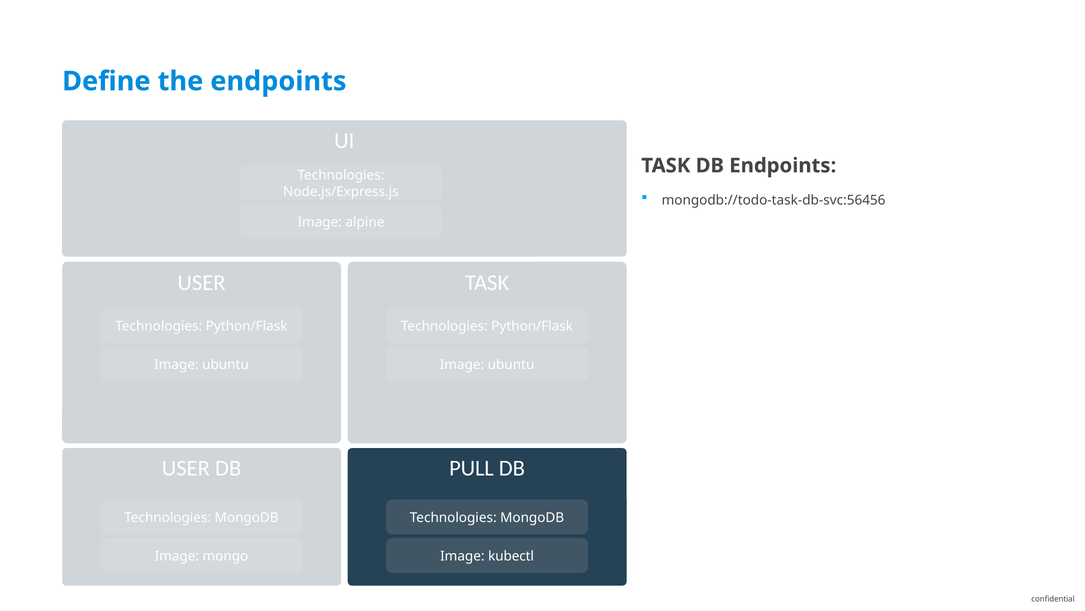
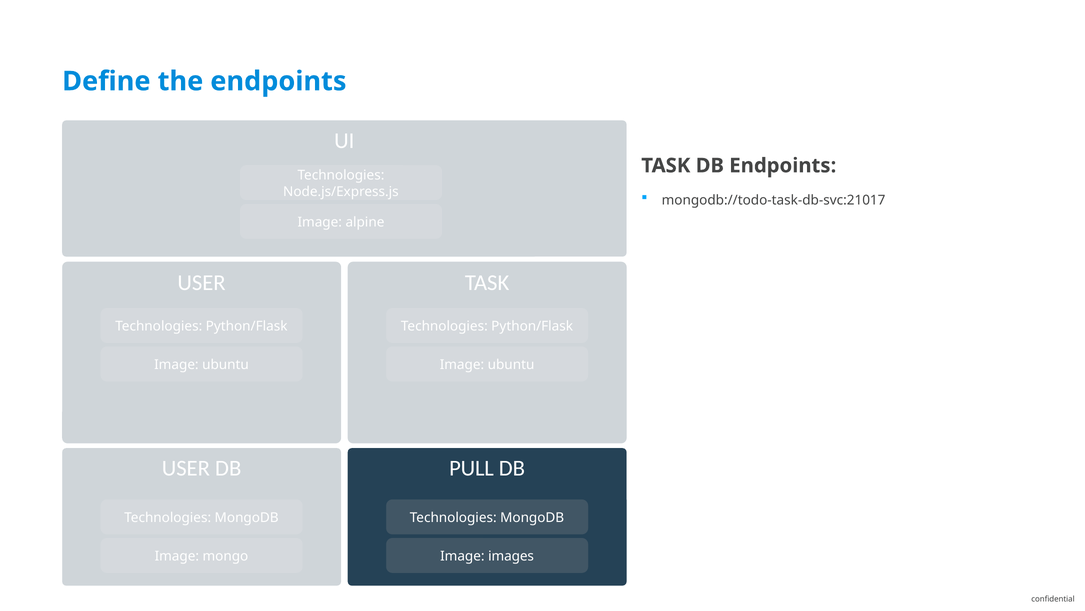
mongodb://todo-task-db-svc:56456: mongodb://todo-task-db-svc:56456 -> mongodb://todo-task-db-svc:21017 (774, 200)
kubectl: kubectl -> images (511, 556)
